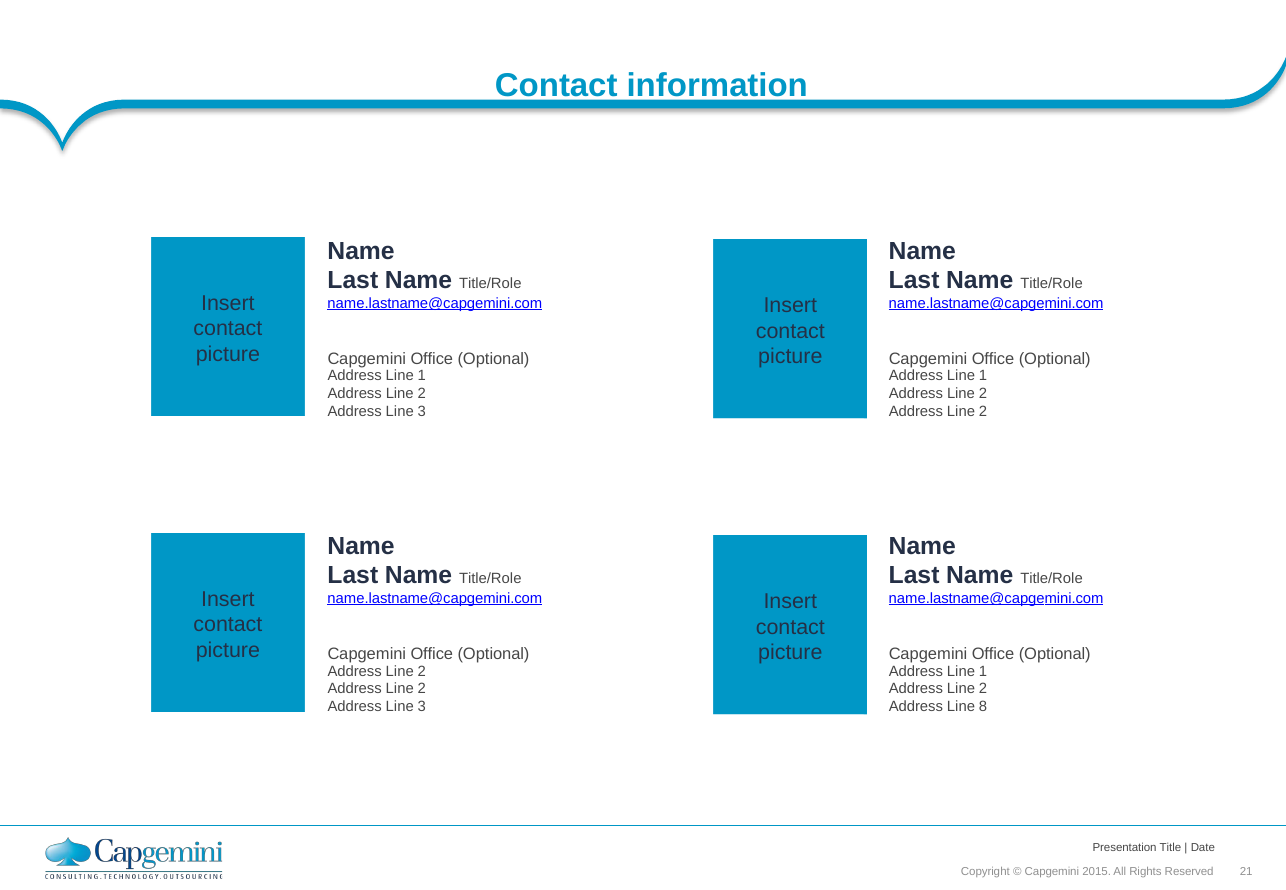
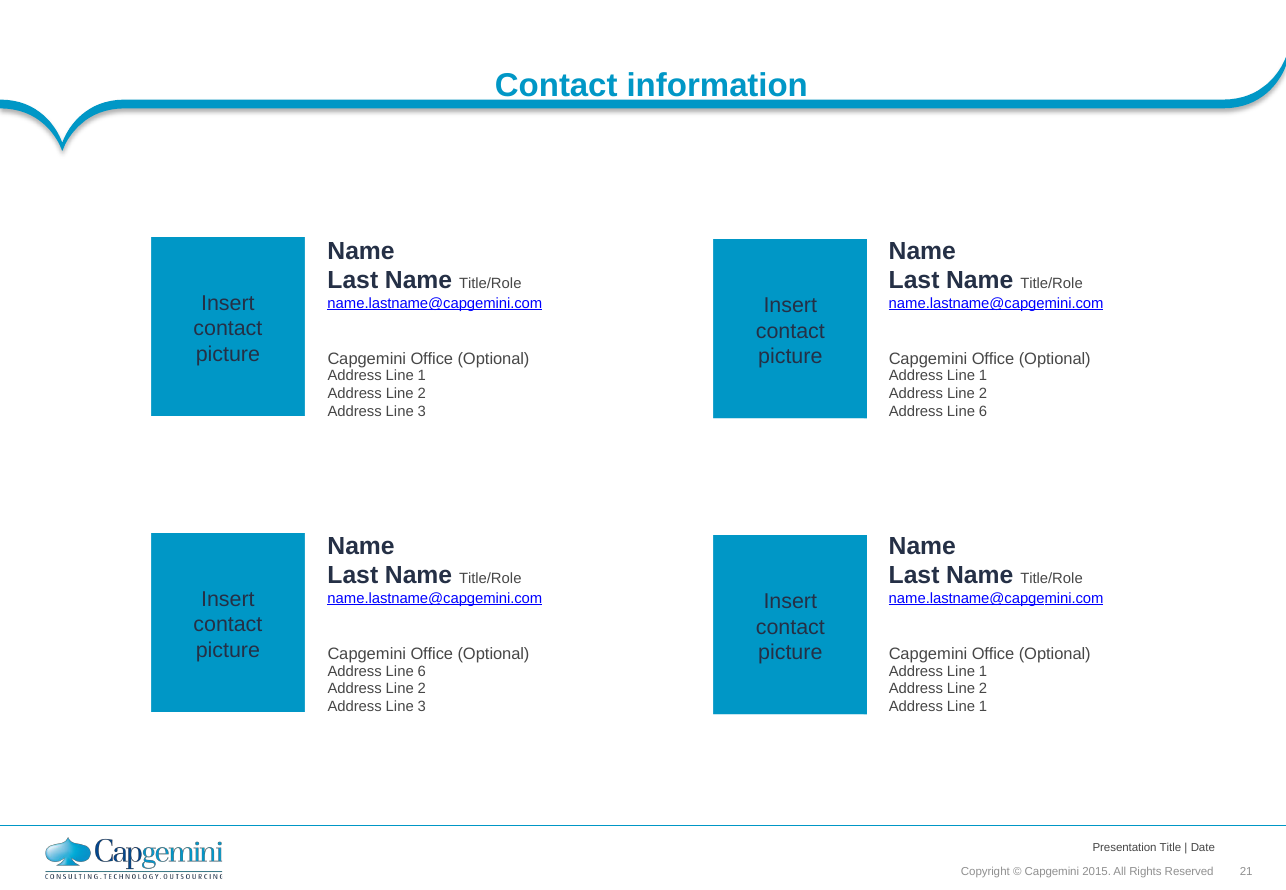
2: 2 -> 6 (983, 412)
2: 2 -> 6 (422, 671)
8: 8 -> 1 (983, 707)
